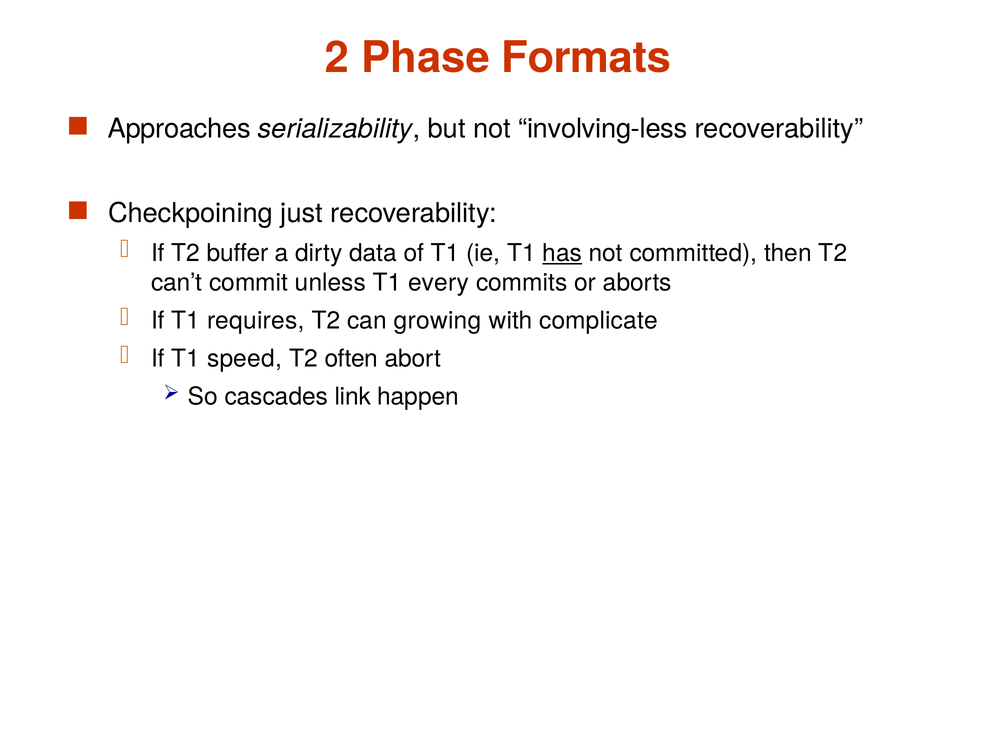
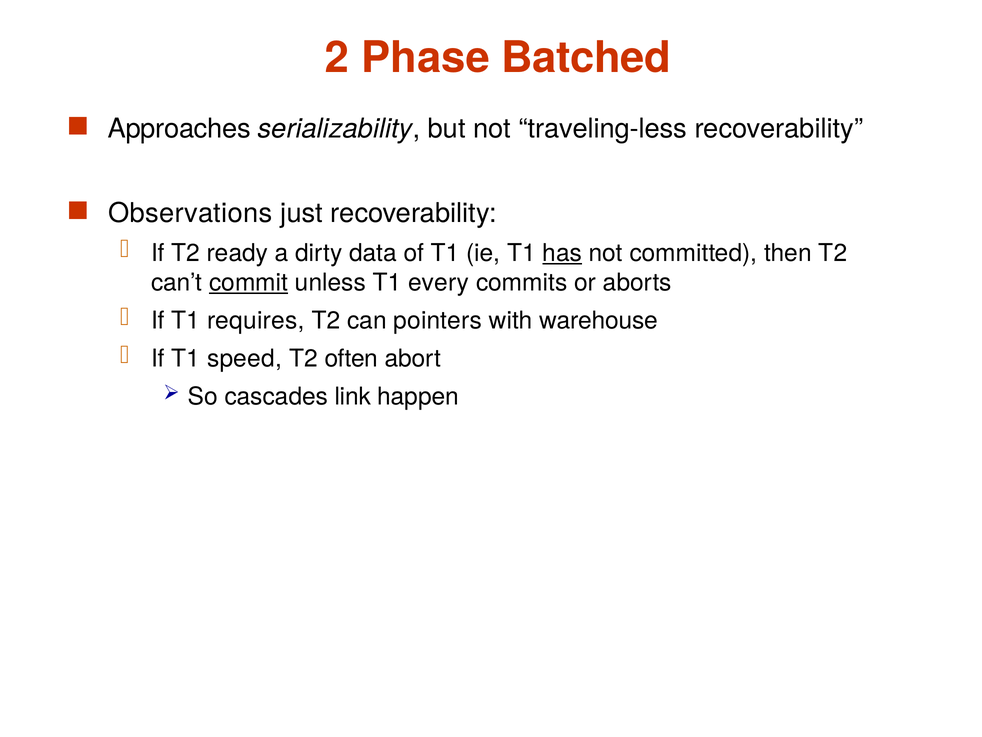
Formats: Formats -> Batched (586, 58)
involving-less: involving-less -> traveling-less (603, 129)
Checkpoining: Checkpoining -> Observations (190, 213)
buffer: buffer -> ready (237, 253)
commit underline: none -> present (249, 282)
growing: growing -> pointers (438, 320)
complicate: complicate -> warehouse (599, 320)
